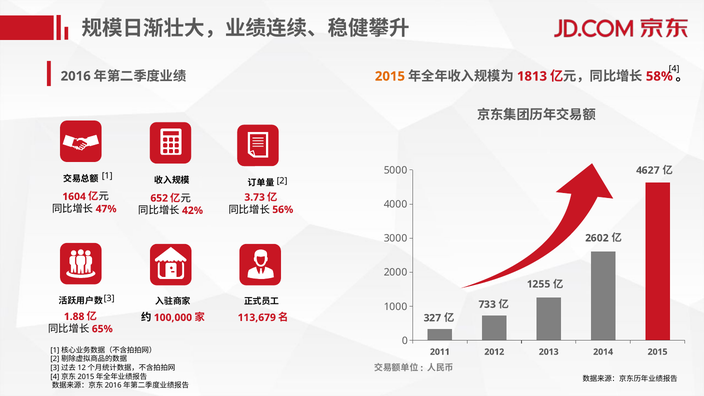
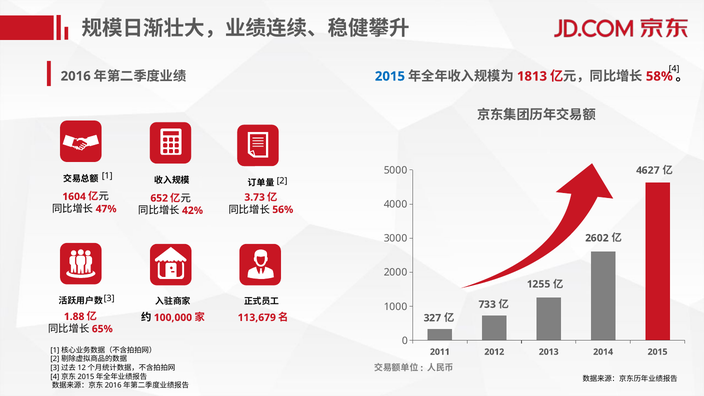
2015 colour: orange -> blue (390, 76)
